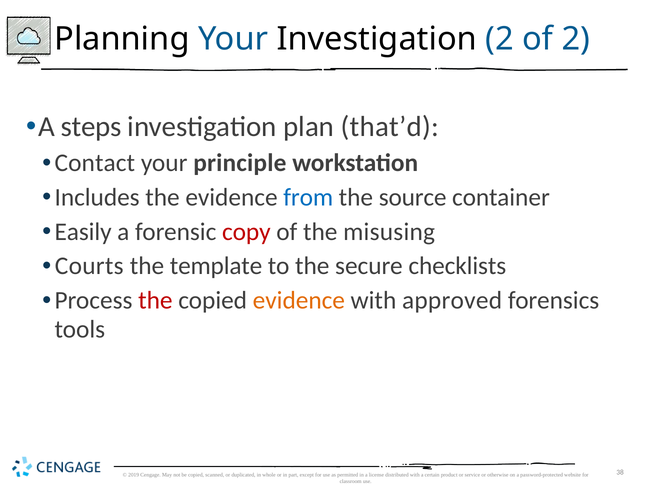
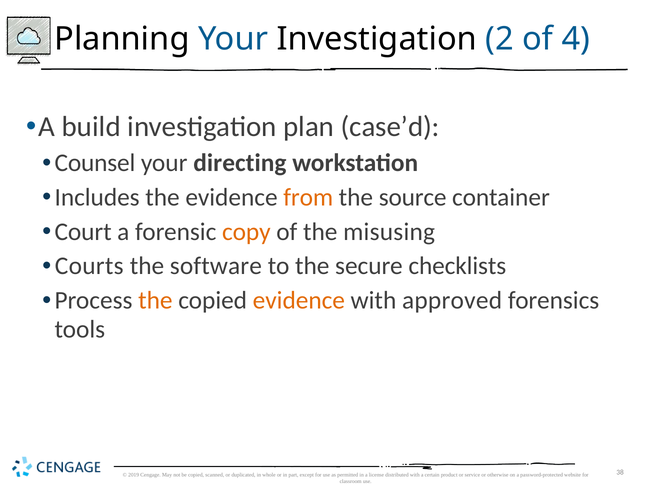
of 2: 2 -> 4 (576, 39)
steps: steps -> build (91, 127)
that’d: that’d -> case’d (390, 127)
Contact: Contact -> Counsel (95, 163)
principle: principle -> directing (240, 163)
from colour: blue -> orange (308, 197)
Easily: Easily -> Court (83, 232)
copy colour: red -> orange (246, 232)
template: template -> software (216, 266)
the colour: red -> orange (155, 300)
